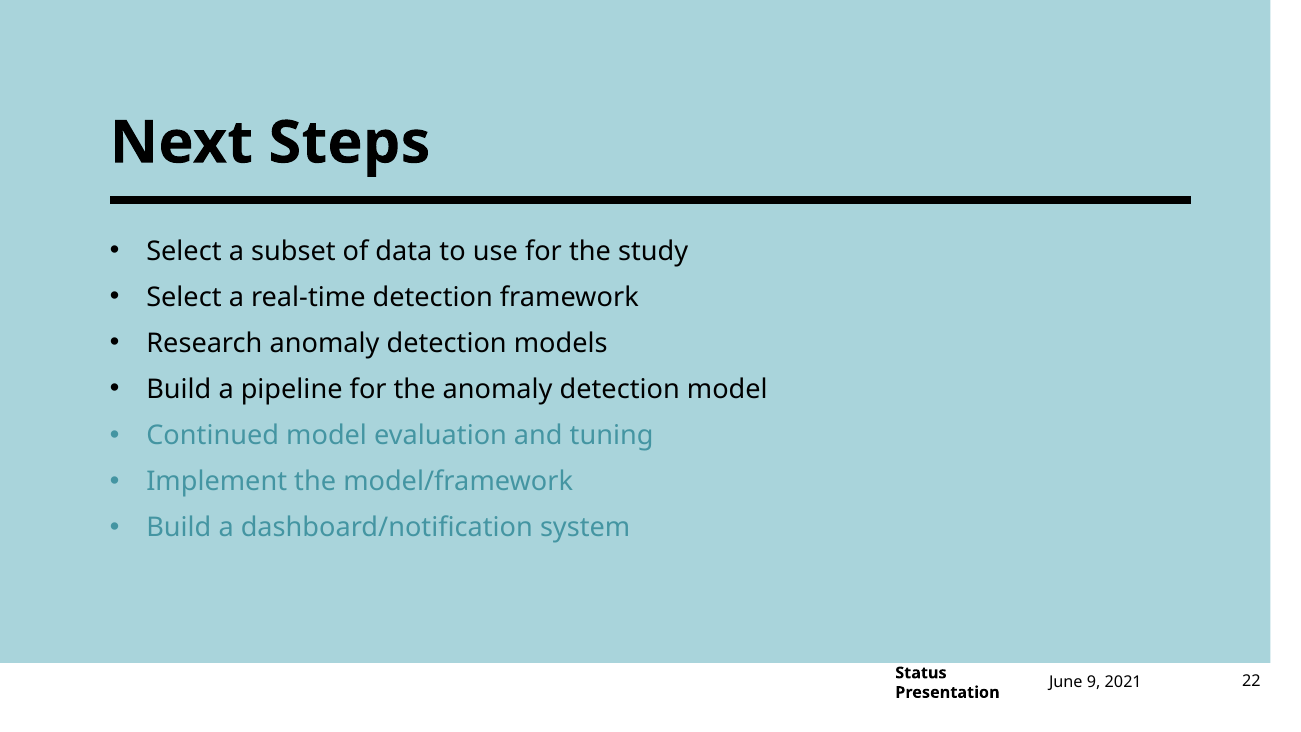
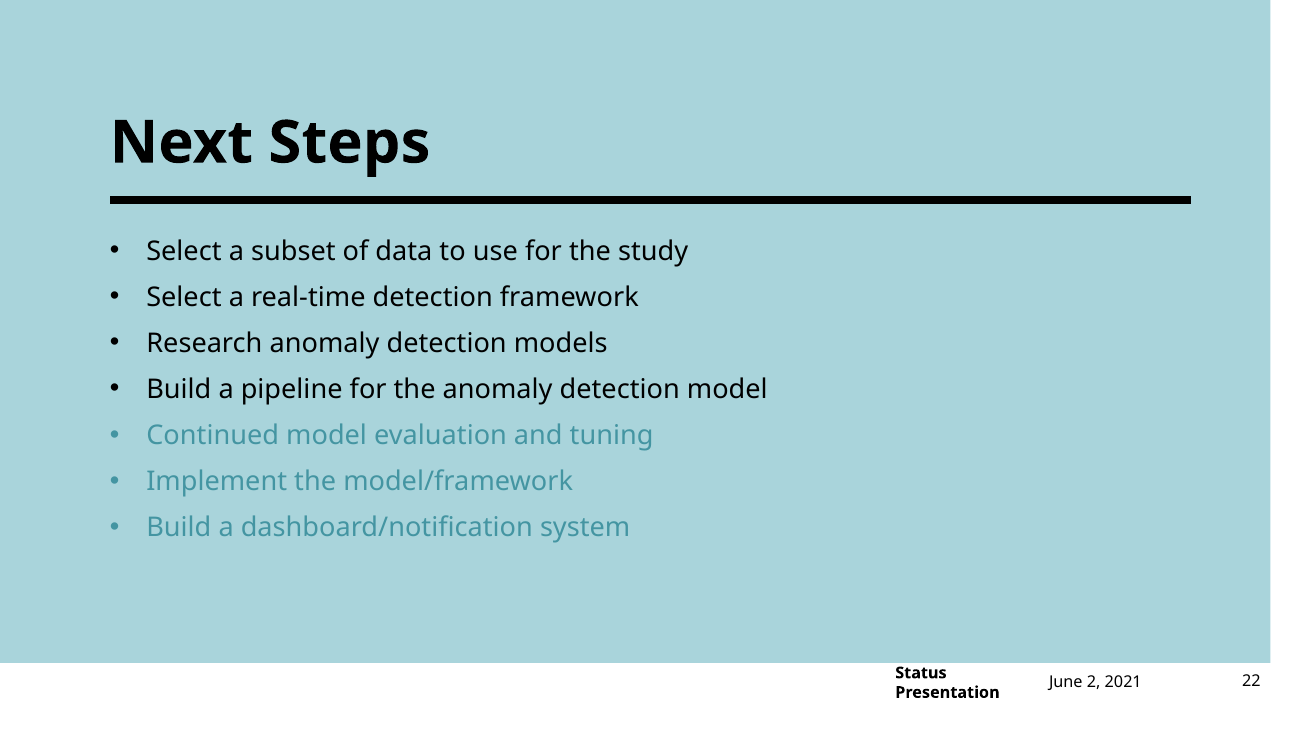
9: 9 -> 2 (1094, 682)
